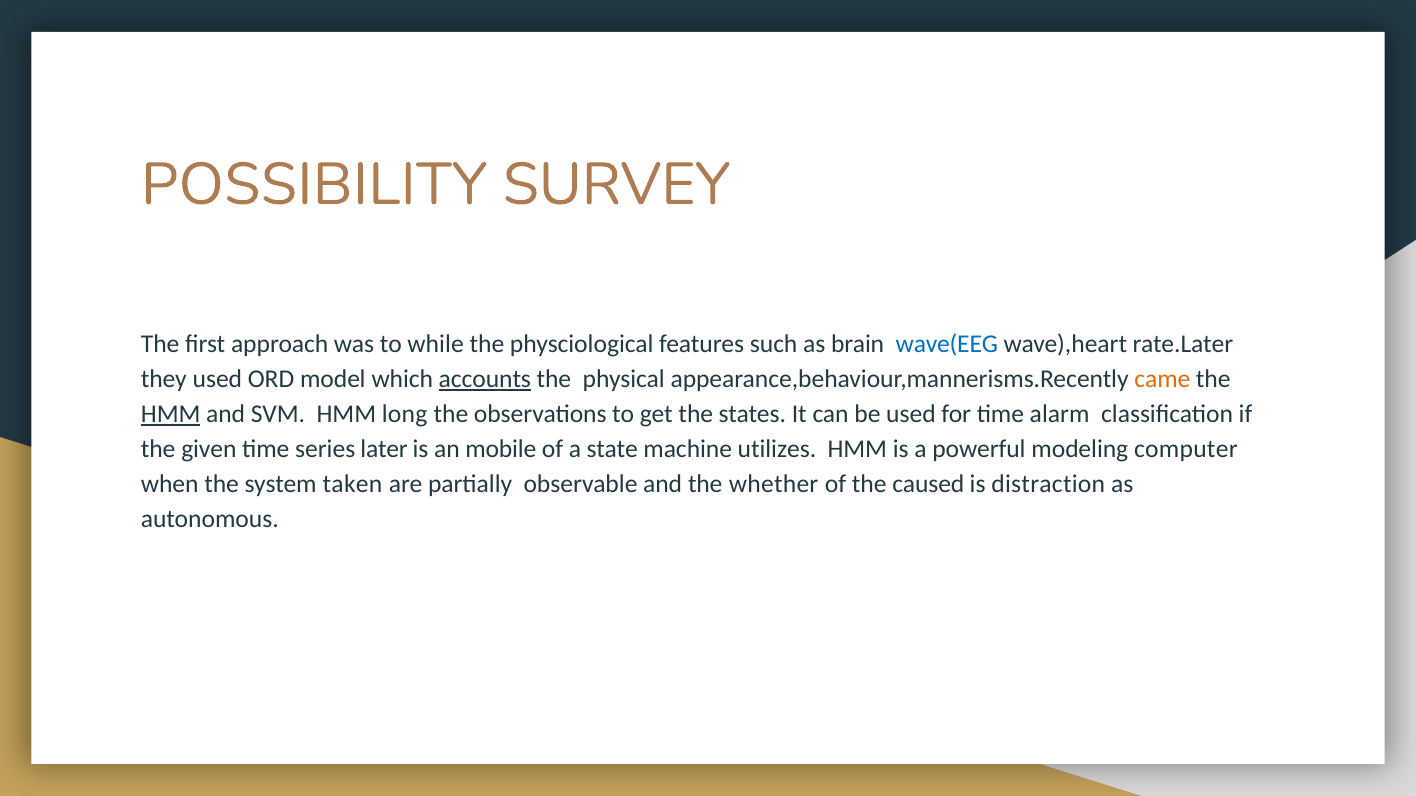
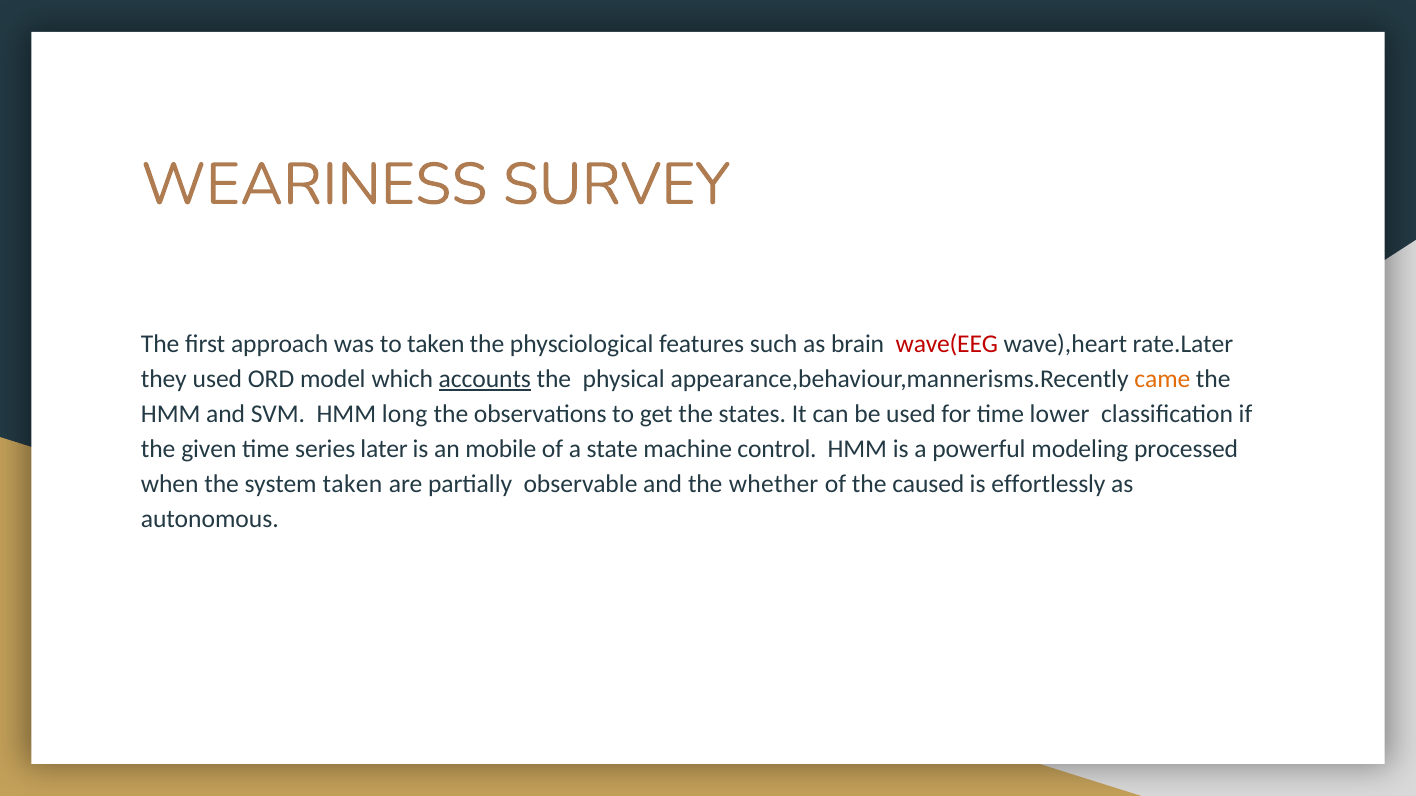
POSSIBILITY: POSSIBILITY -> WEARINESS (314, 185)
to while: while -> taken (436, 344)
wave(EEG colour: blue -> red (947, 344)
HMM underline: present -> none (171, 414)
alarm: alarm -> lower (1060, 414)
utilizes: utilizes -> control (777, 449)
computer: computer -> processed (1186, 449)
distraction: distraction -> effortlessly (1048, 485)
